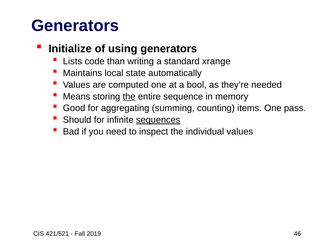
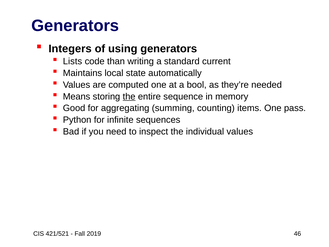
Initialize: Initialize -> Integers (70, 49)
xrange: xrange -> current (216, 61)
Should: Should -> Python (77, 120)
sequences underline: present -> none (158, 120)
